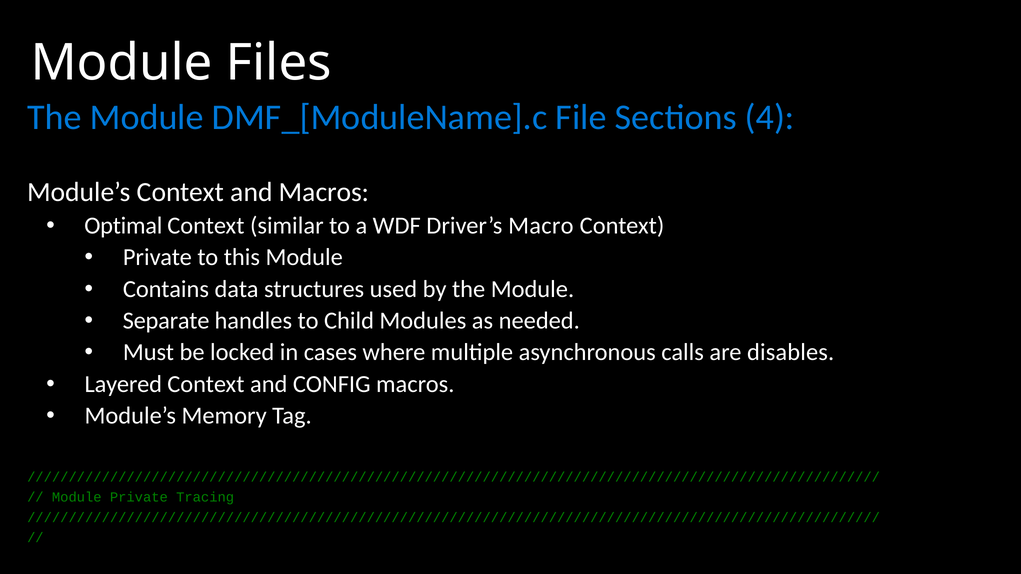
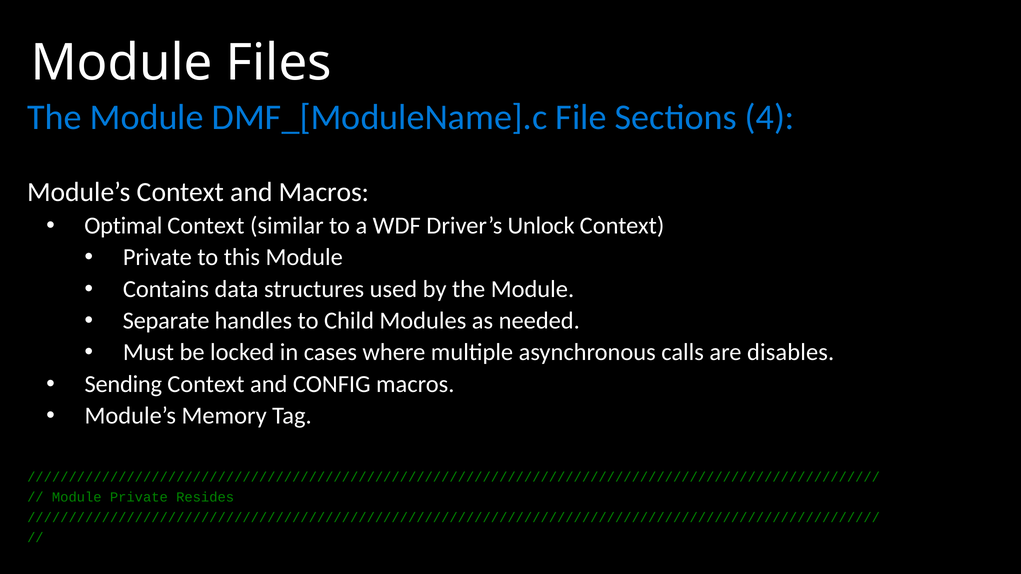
Macro: Macro -> Unlock (541, 226)
Layered: Layered -> Sending (123, 384)
Tracing: Tracing -> Resides (205, 497)
